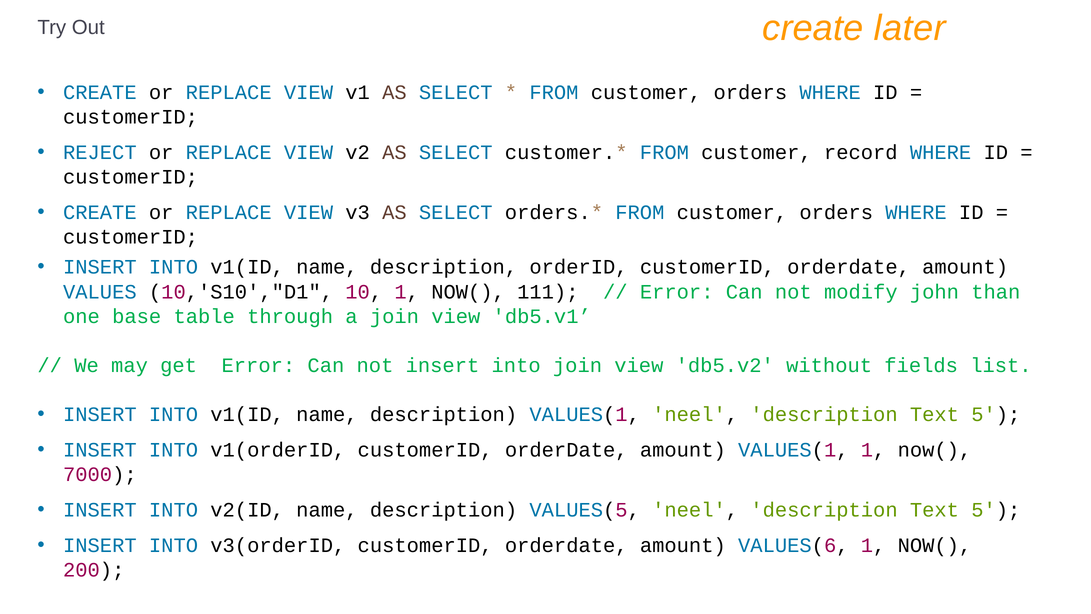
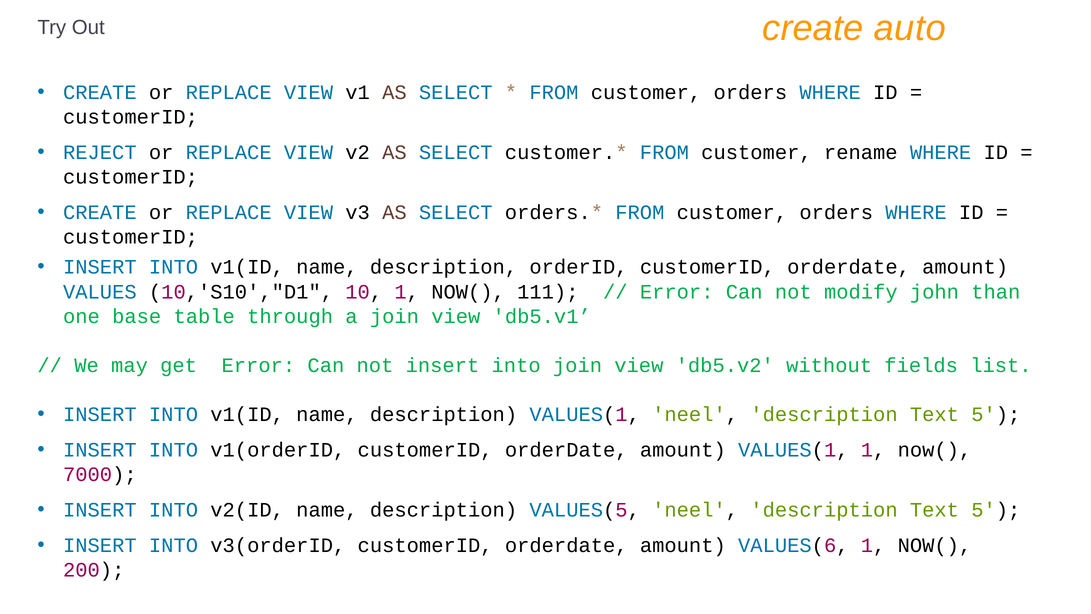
later: later -> auto (910, 28)
record: record -> rename (861, 153)
